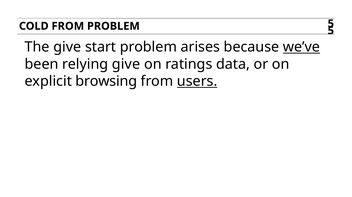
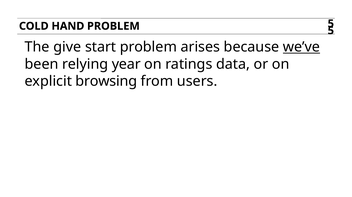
COLD FROM: FROM -> HAND (68, 26)
relying give: give -> year (126, 64)
users underline: present -> none (197, 81)
